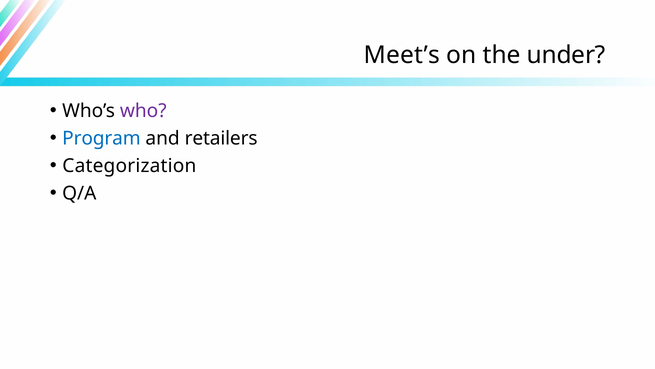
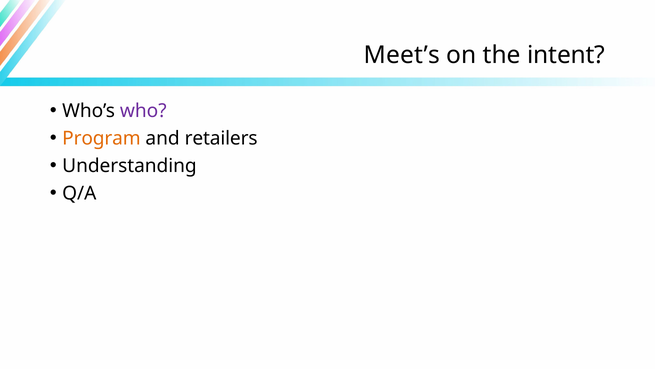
under: under -> intent (566, 55)
Program colour: blue -> orange (101, 138)
Categorization: Categorization -> Understanding (129, 166)
